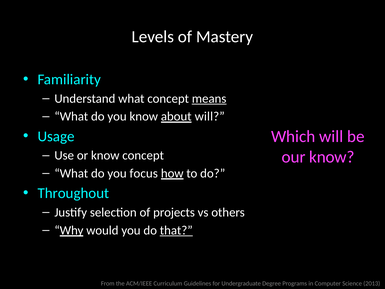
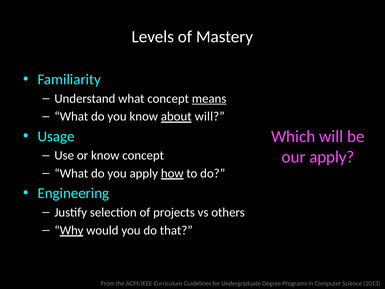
our know: know -> apply (332, 157)
you focus: focus -> apply (144, 173)
Throughout: Throughout -> Engineering (73, 193)
that underline: present -> none (176, 230)
